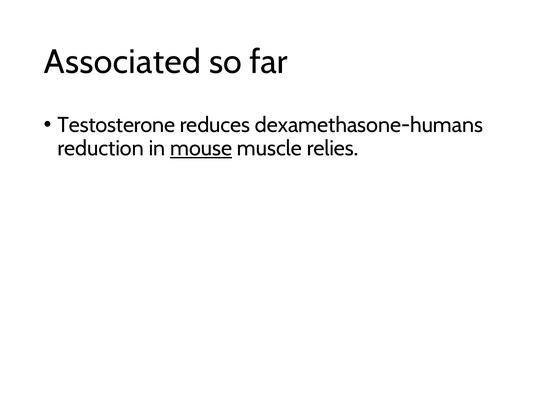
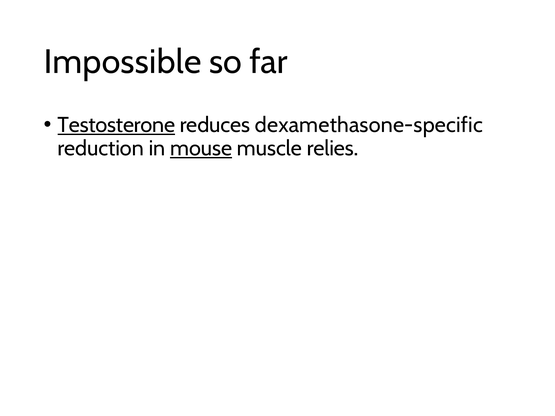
Associated: Associated -> Impossible (123, 62)
Testosterone underline: none -> present (116, 125)
dexamethasone-humans: dexamethasone-humans -> dexamethasone-specific (369, 125)
